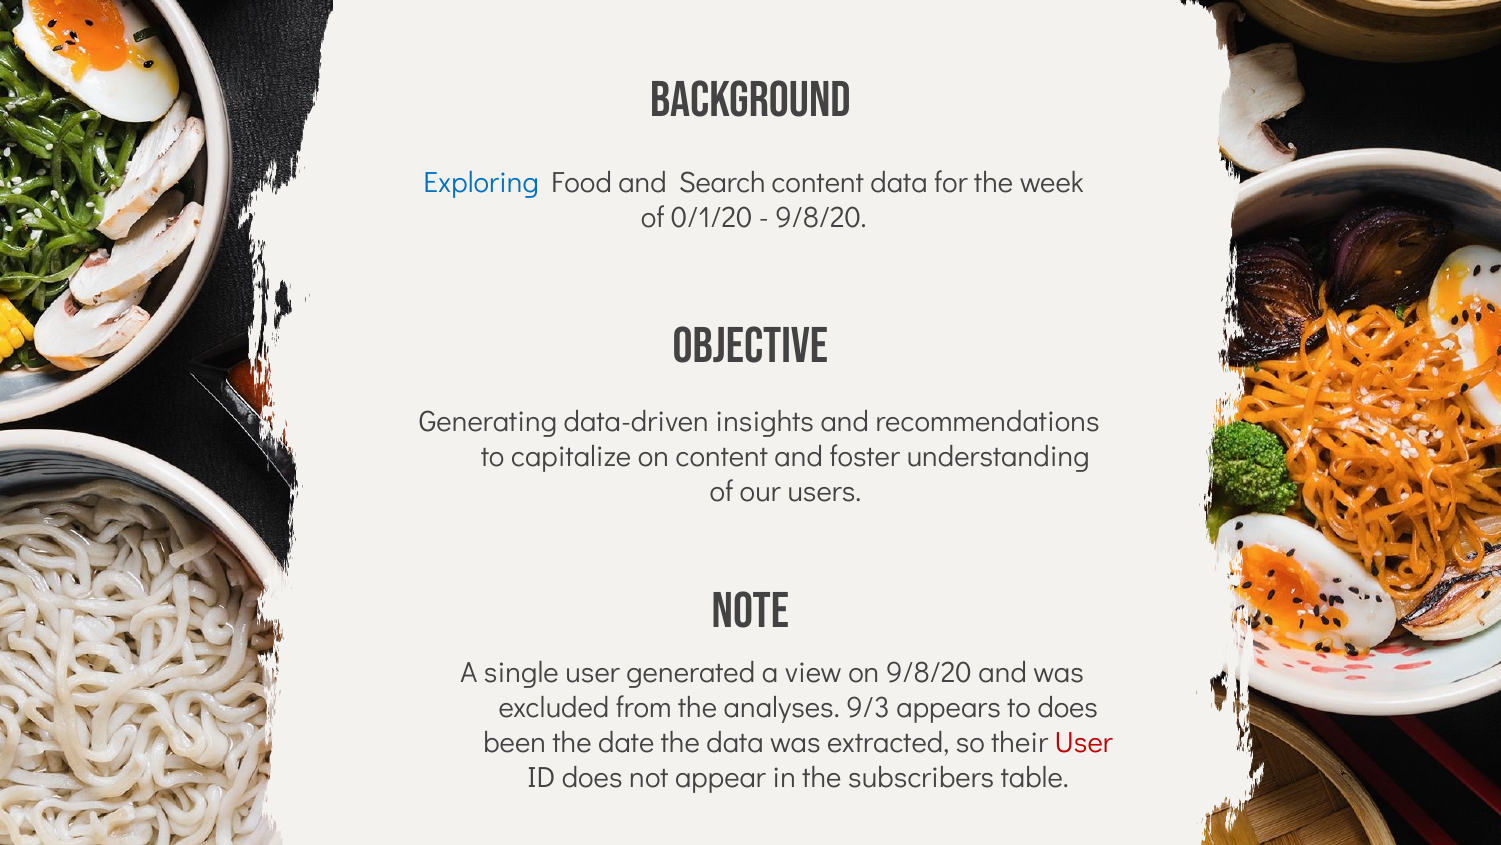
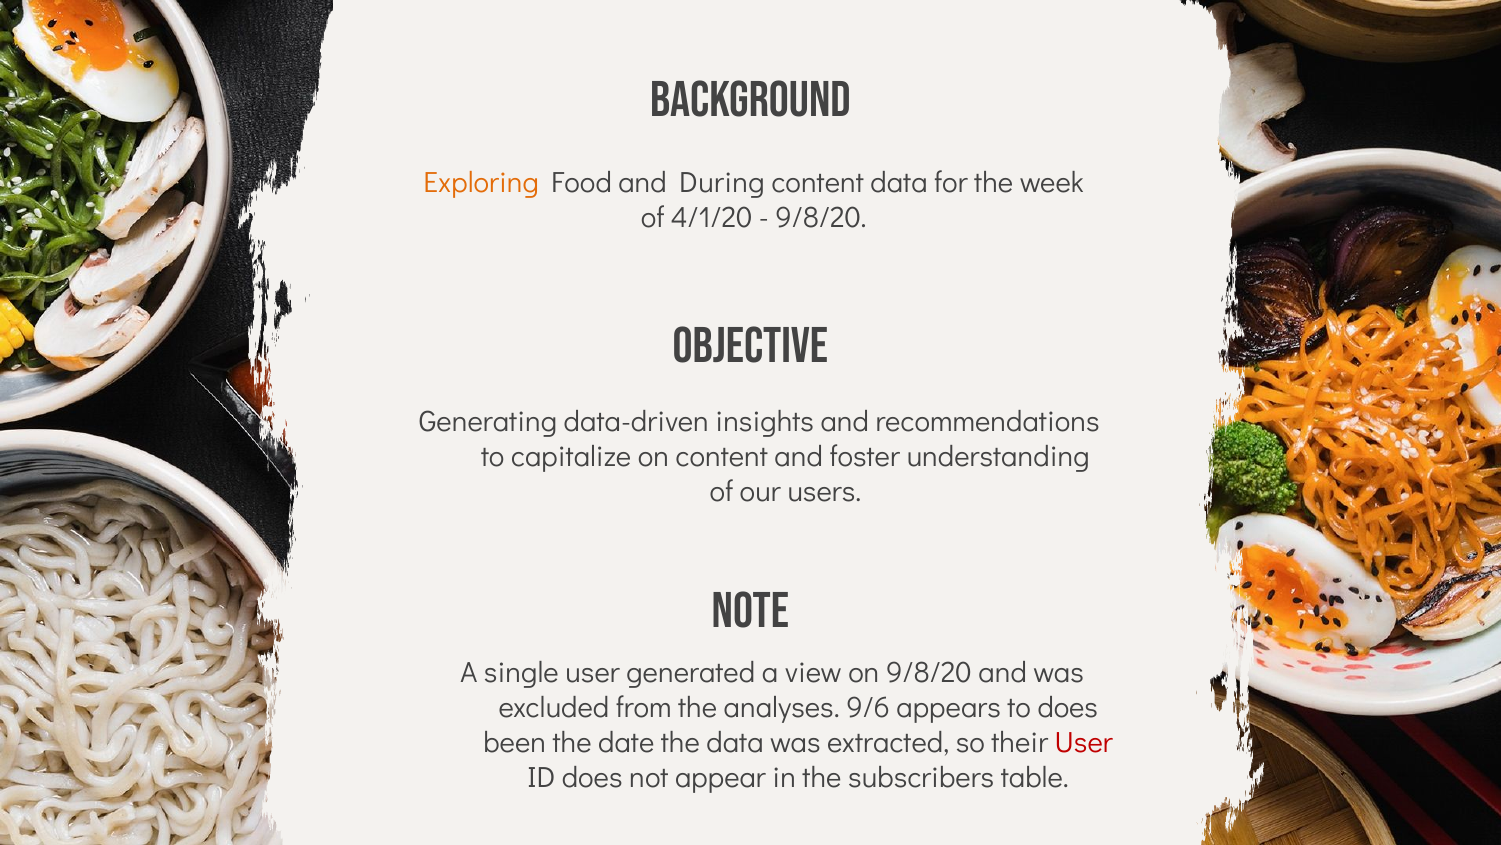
Exploring colour: blue -> orange (481, 182)
Search: Search -> During (722, 182)
0/1/20: 0/1/20 -> 4/1/20 (712, 217)
9/3: 9/3 -> 9/6 (868, 707)
